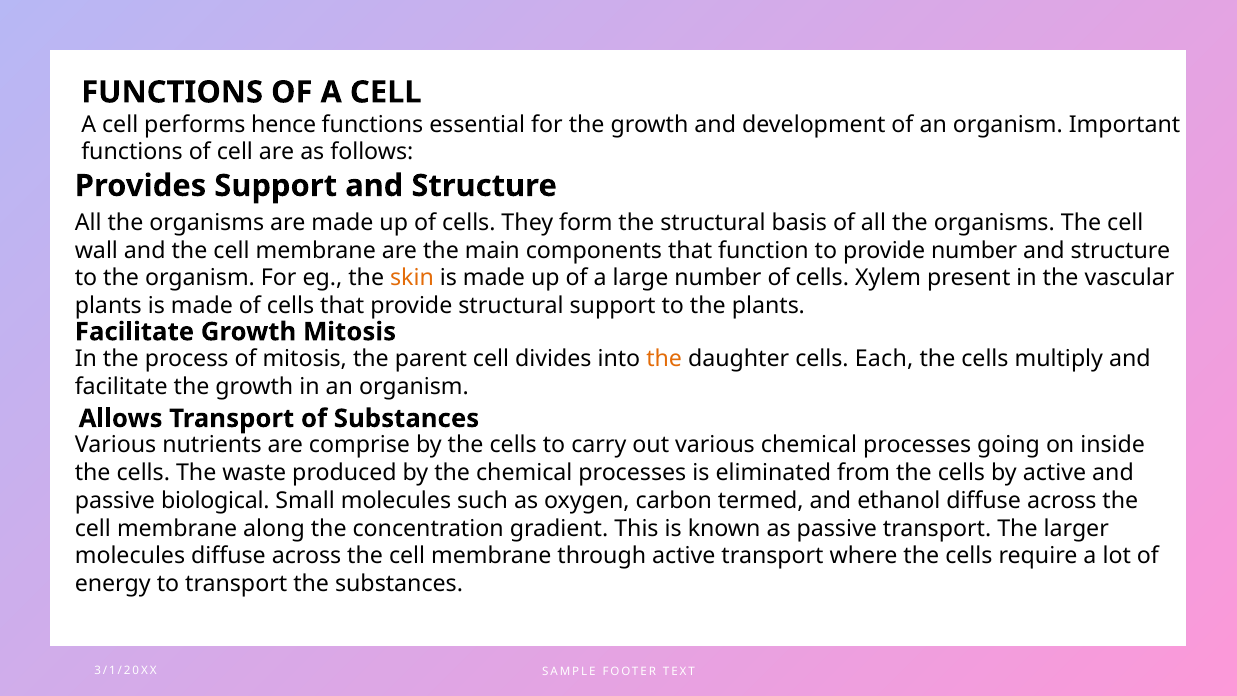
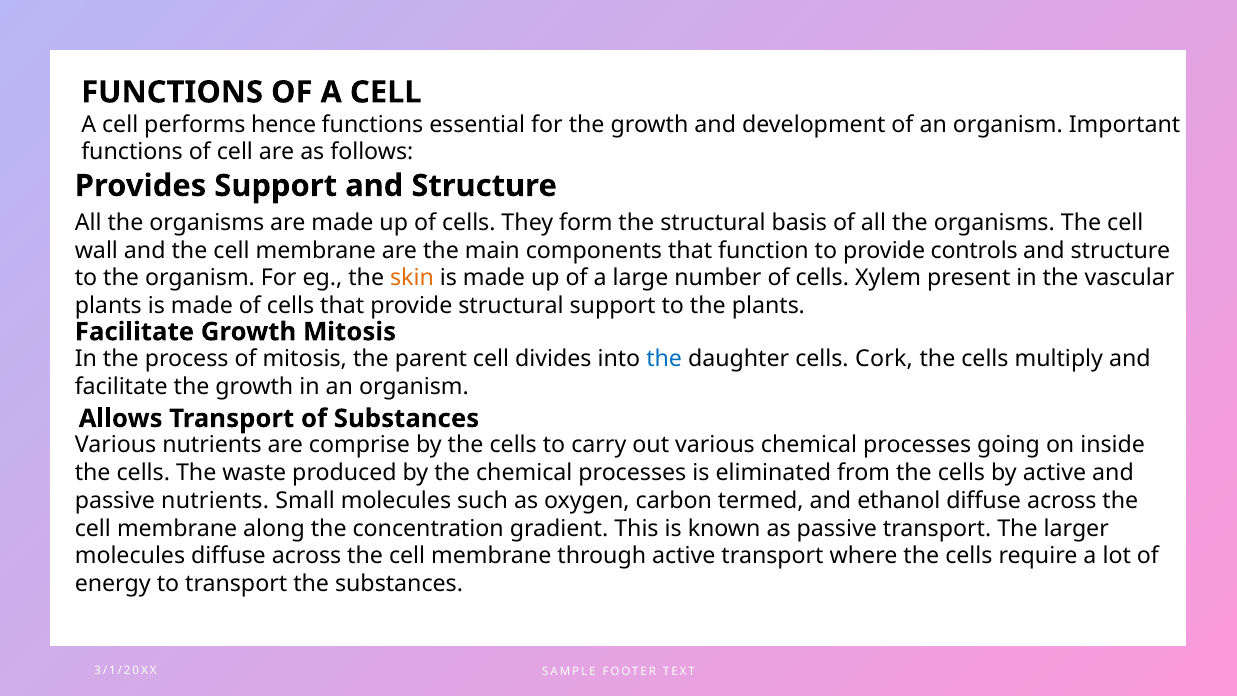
provide number: number -> controls (974, 250)
the colour: orange -> blue (664, 359)
Each: Each -> Cork (884, 359)
passive biological: biological -> nutrients (215, 500)
